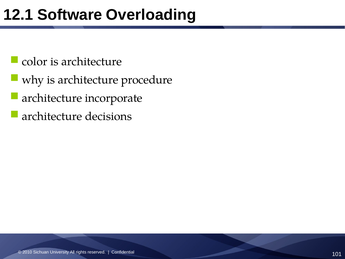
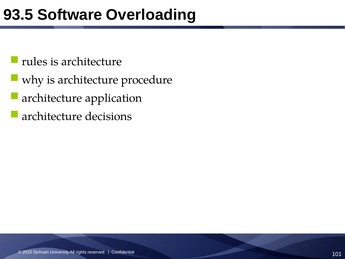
12.1: 12.1 -> 93.5 (18, 15)
color: color -> rules (35, 62)
incorporate: incorporate -> application (114, 98)
